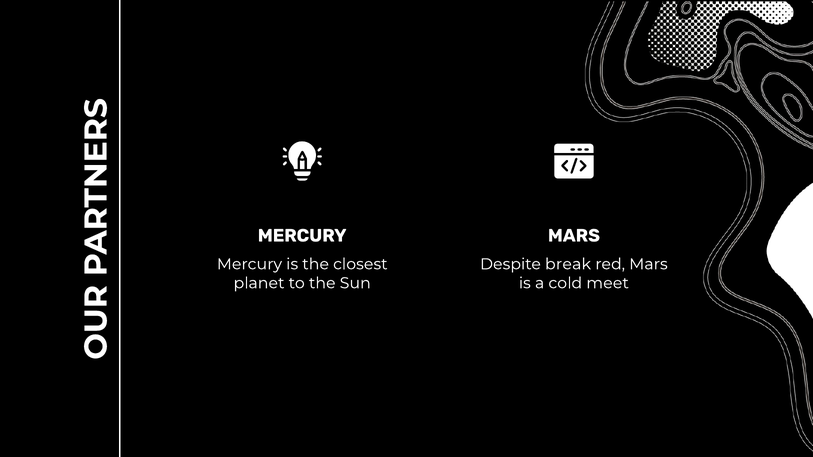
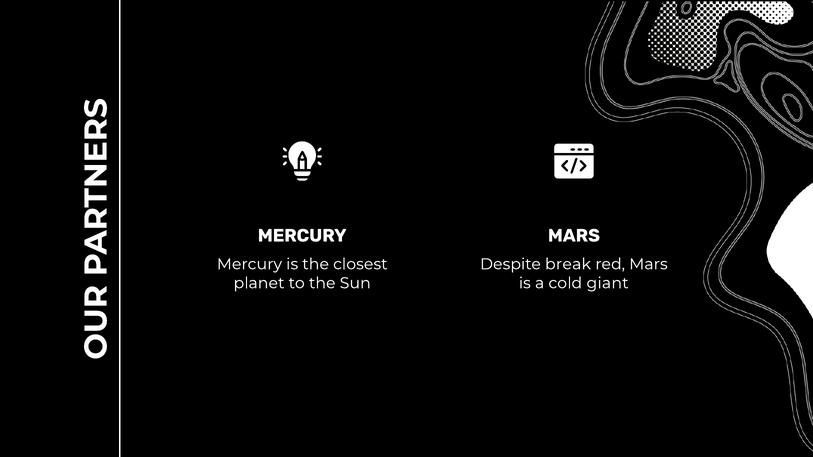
meet: meet -> giant (608, 283)
